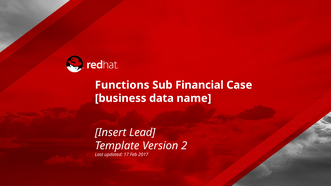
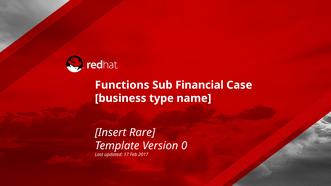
data: data -> type (161, 98)
Lead: Lead -> Rare (142, 133)
2: 2 -> 0 (184, 146)
